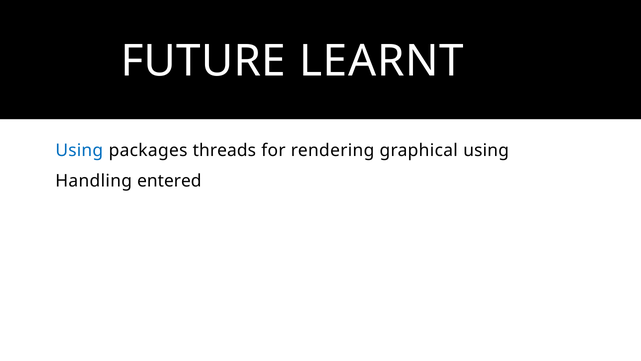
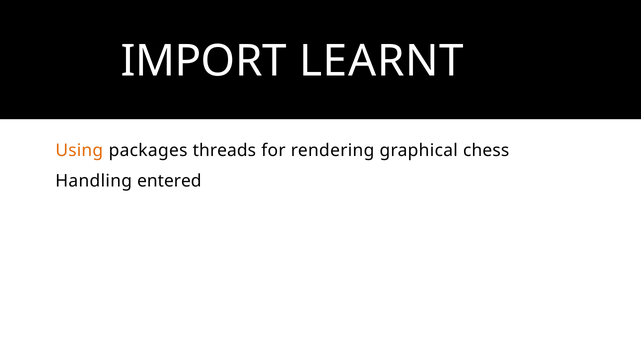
FUTURE: FUTURE -> IMPORT (204, 61)
Using colour: blue -> orange (79, 150)
graphical using: using -> chess (486, 150)
